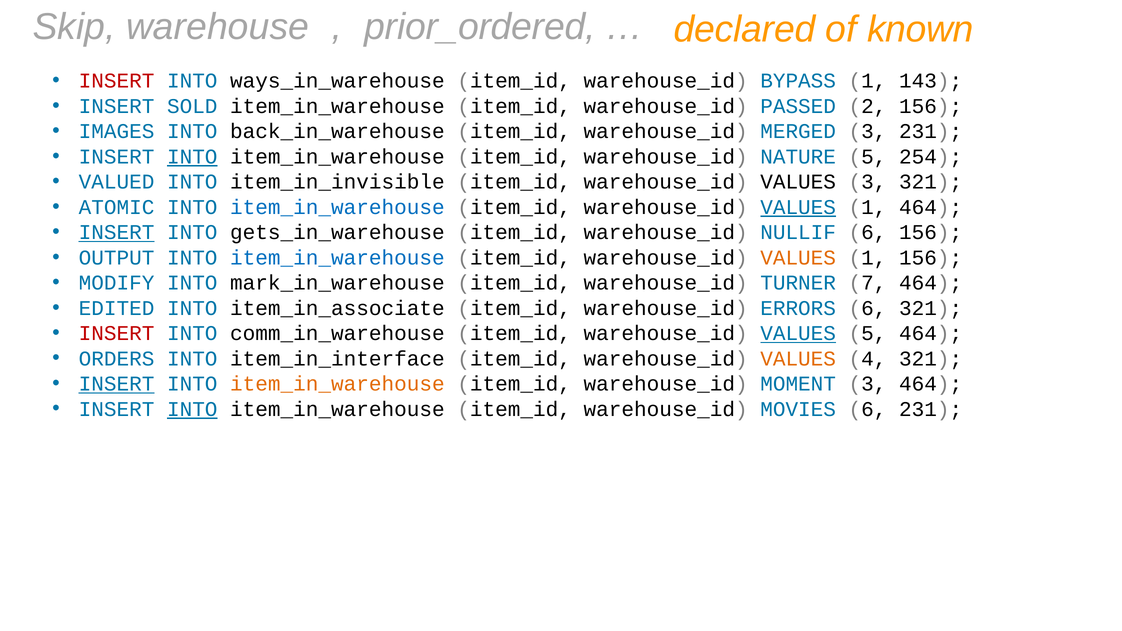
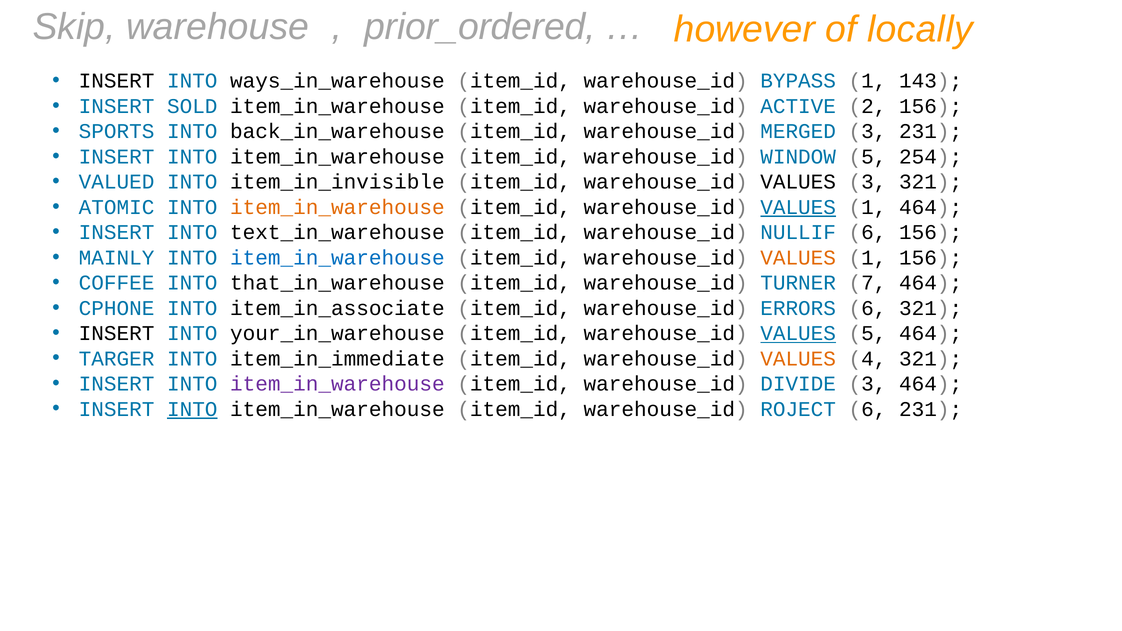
declared: declared -> however (744, 29)
known: known -> locally (920, 29)
INSERT colour: red -> black (117, 81)
PASSED: PASSED -> ACTIVE (798, 106)
IMAGES: IMAGES -> SPORTS (117, 132)
INTO underline: present -> none (192, 157)
NATURE: NATURE -> WINDOW (798, 157)
item_in_warehouse colour: blue -> orange (337, 207)
INSERT underline: present -> none (117, 233)
gets_in_warehouse: gets_in_warehouse -> text_in_warehouse (337, 233)
OUTPUT: OUTPUT -> MAINLY (117, 258)
MODIFY: MODIFY -> COFFEE (117, 283)
mark_in_warehouse: mark_in_warehouse -> that_in_warehouse (337, 283)
EDITED: EDITED -> CPHONE (117, 308)
INSERT colour: red -> black (117, 333)
comm_in_warehouse: comm_in_warehouse -> your_in_warehouse (337, 333)
ORDERS: ORDERS -> TARGER (117, 359)
item_in_interface: item_in_interface -> item_in_immediate (337, 359)
INSERT underline: present -> none (117, 384)
item_in_warehouse colour: orange -> purple (337, 384)
MOMENT: MOMENT -> DIVIDE (798, 384)
MOVIES: MOVIES -> ROJECT (798, 409)
